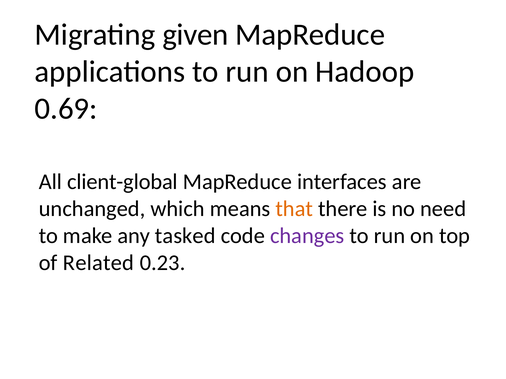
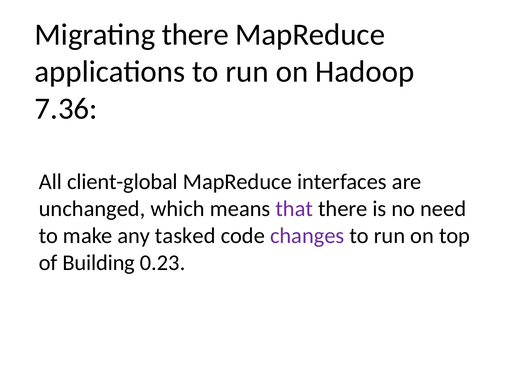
Migrating given: given -> there (195, 35)
0.69: 0.69 -> 7.36 (66, 109)
that colour: orange -> purple (294, 209)
Related: Related -> Building (99, 263)
